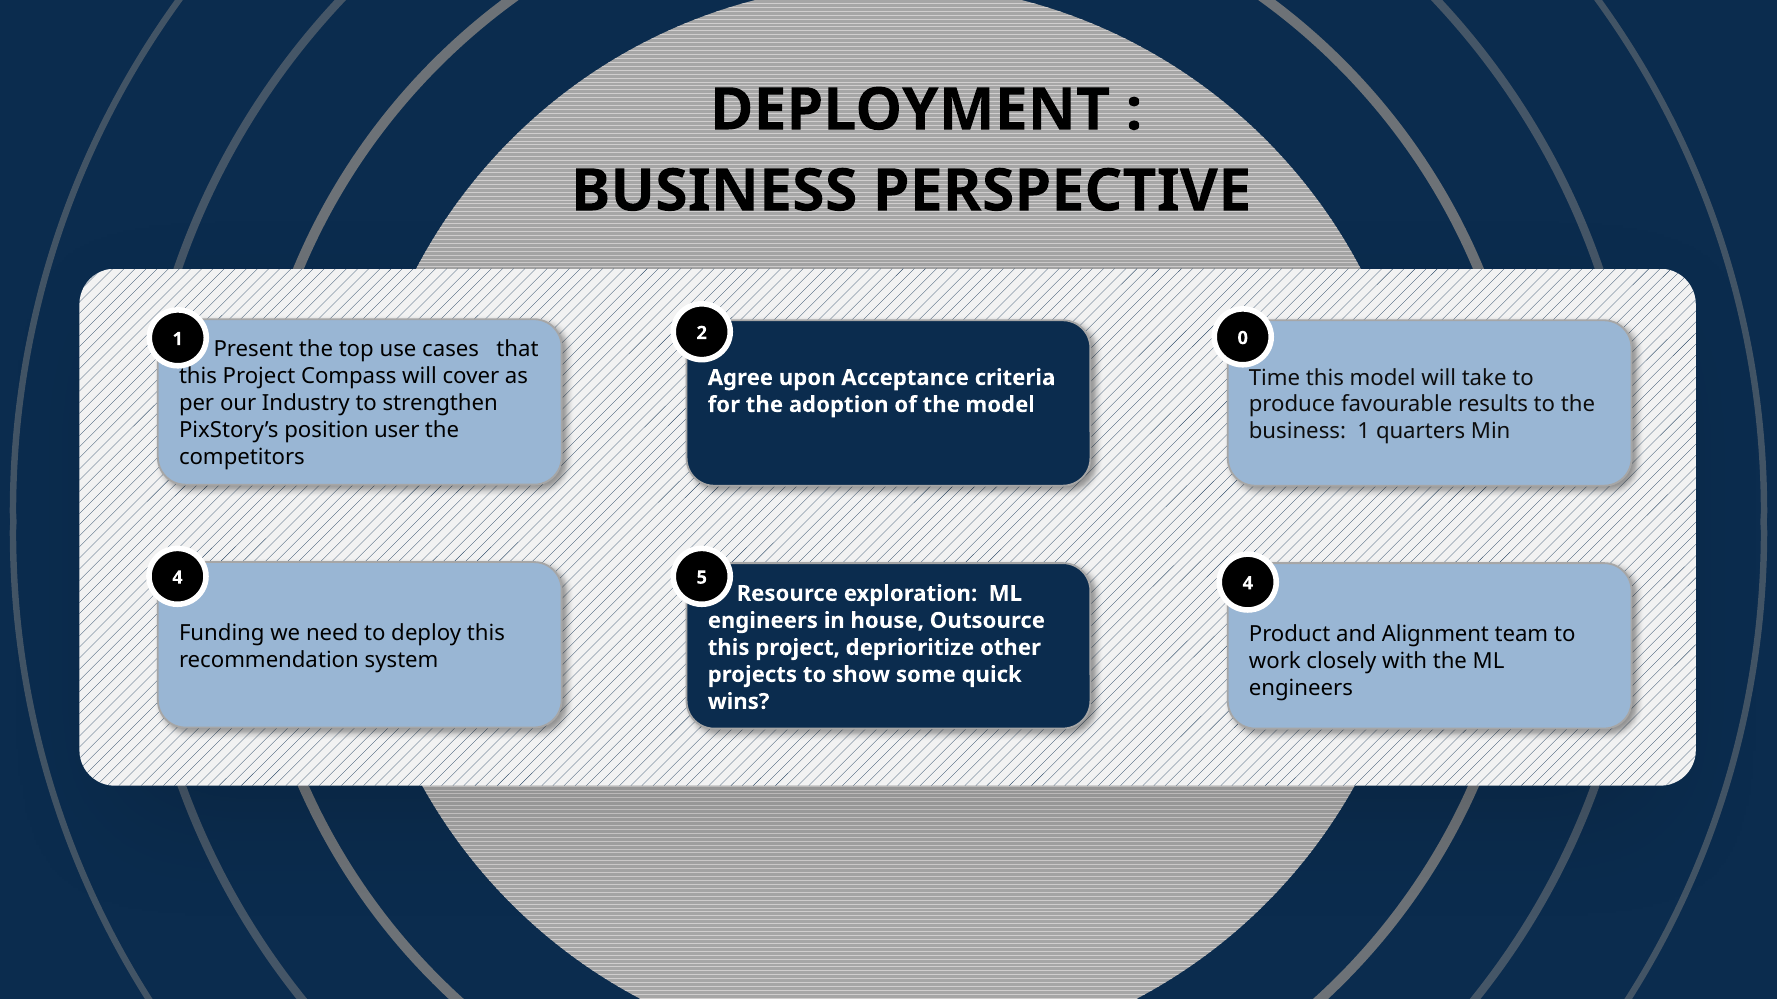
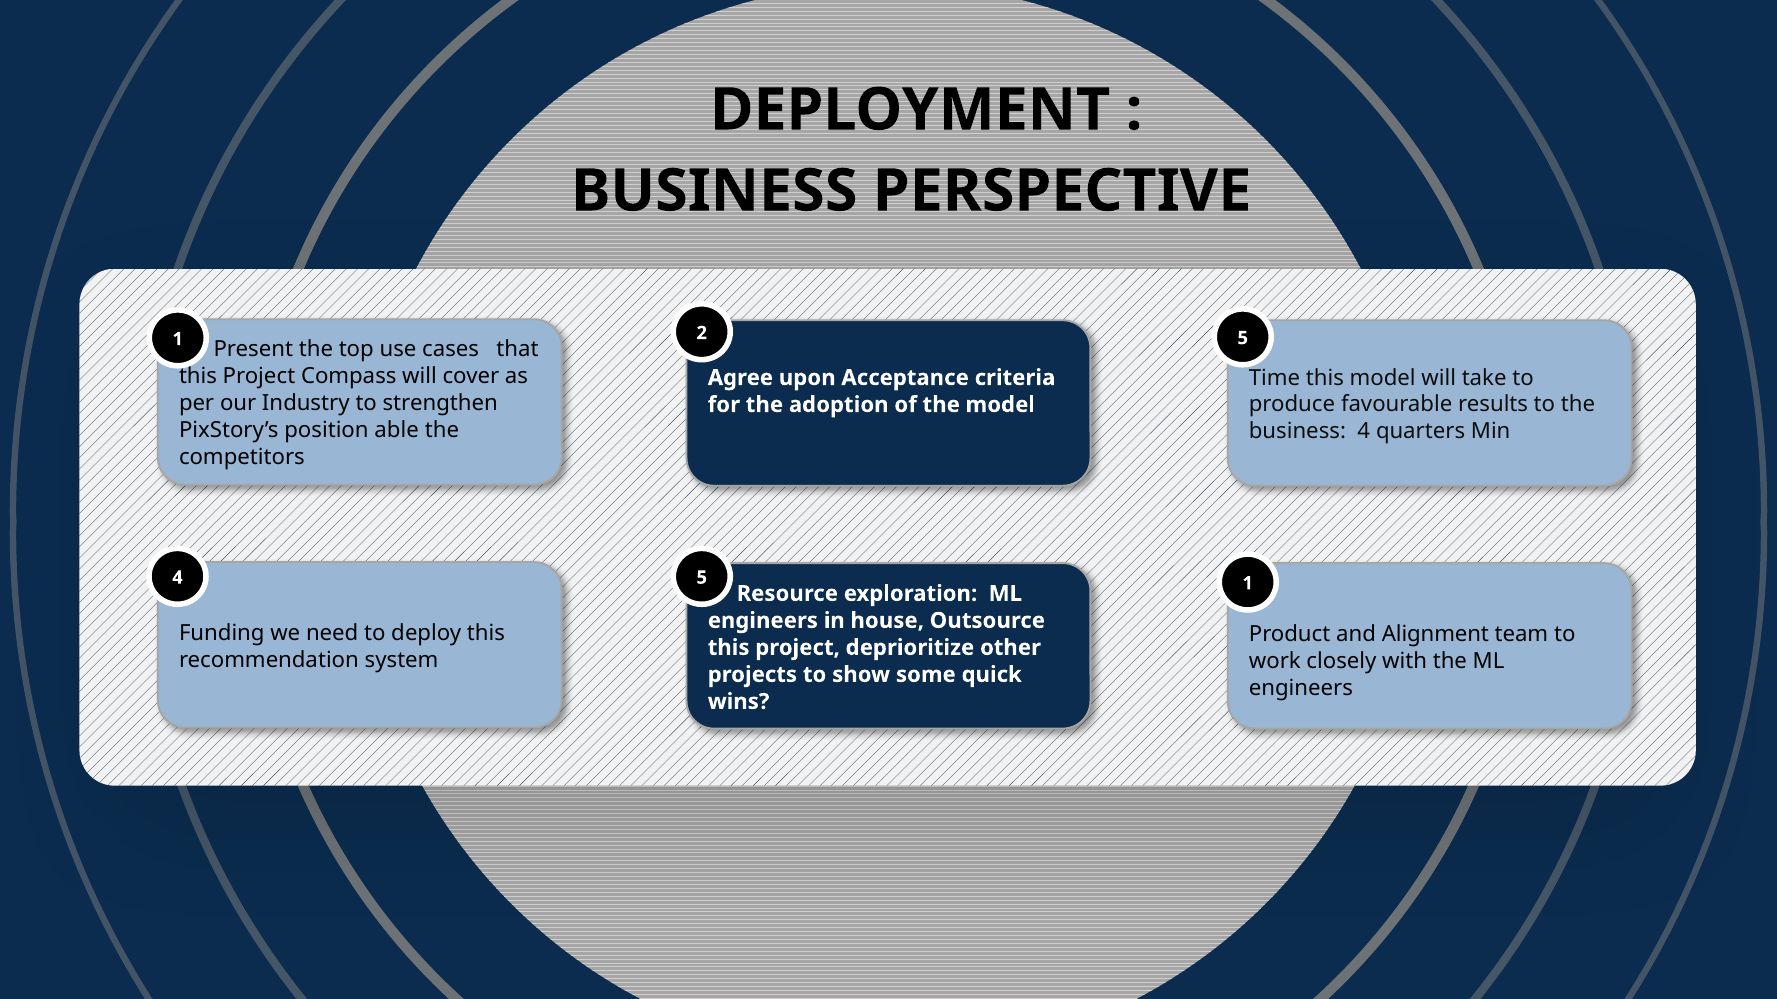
2 0: 0 -> 5 (1243, 338)
user: user -> able (397, 431)
business 1: 1 -> 4 (1364, 431)
5 4: 4 -> 1 (1248, 584)
